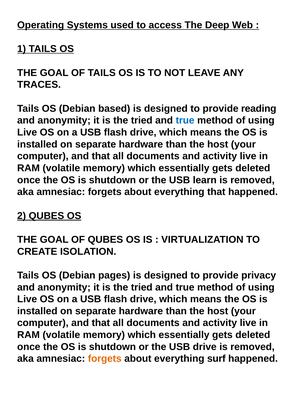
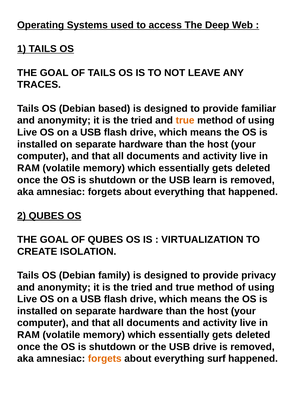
reading: reading -> familiar (259, 109)
true colour: blue -> orange (185, 121)
pages: pages -> family (114, 276)
